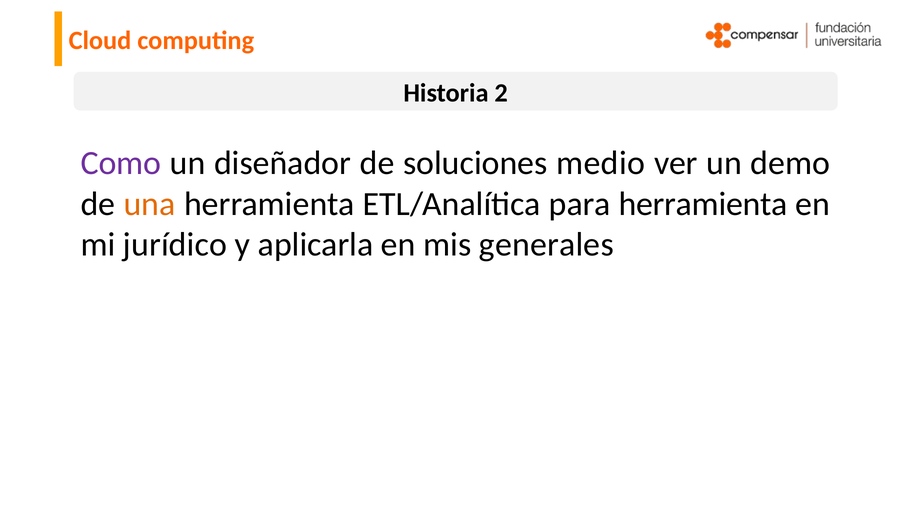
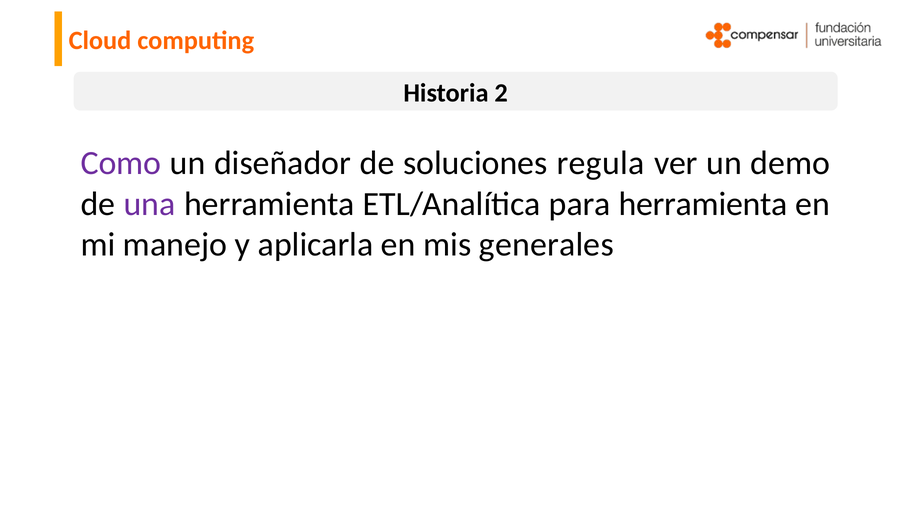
medio: medio -> regula (601, 163)
una colour: orange -> purple (150, 204)
jurídico: jurídico -> manejo (175, 245)
